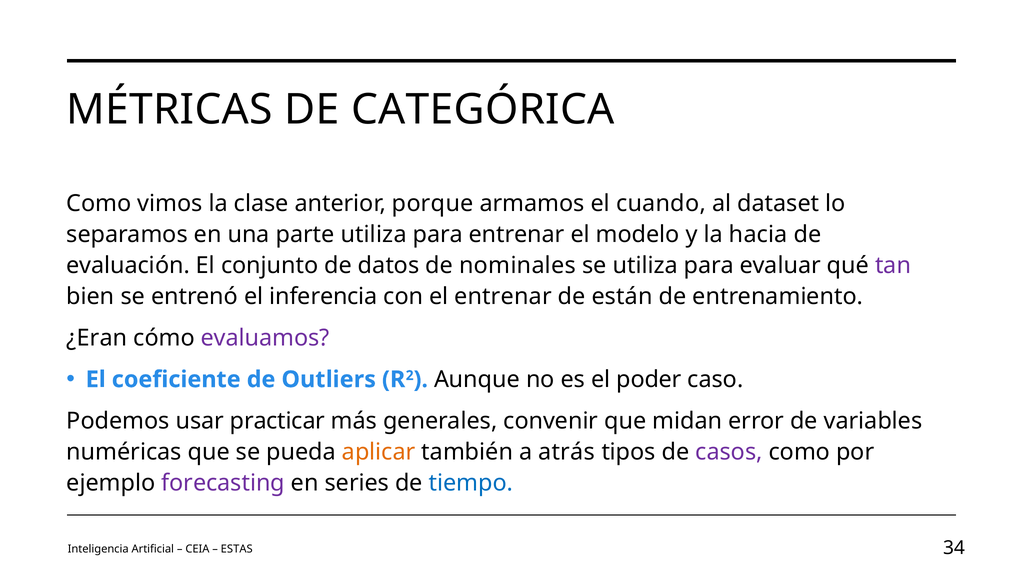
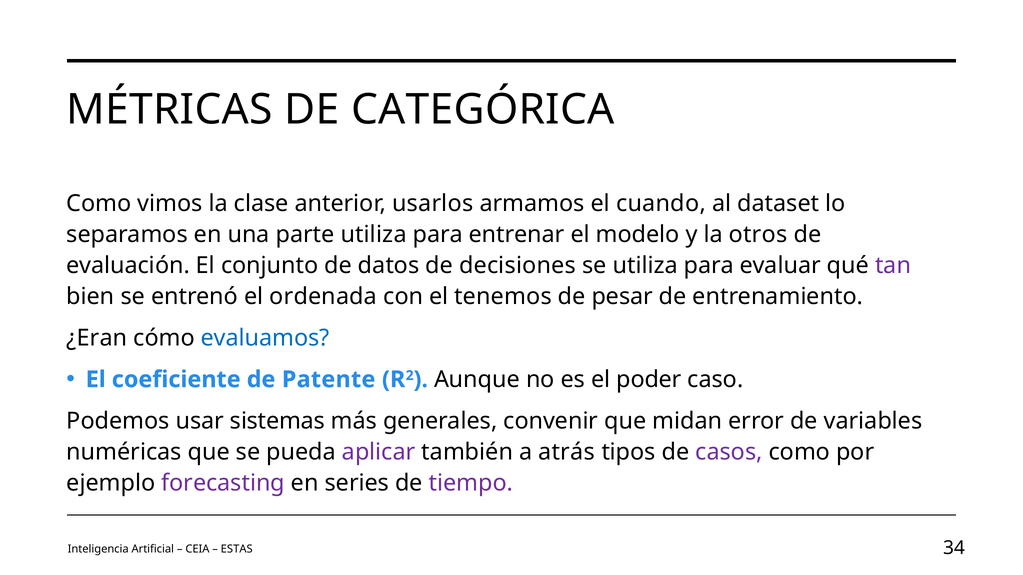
porque: porque -> usarlos (433, 204)
hacia: hacia -> otros (758, 235)
nominales: nominales -> decisiones (518, 266)
inferencia: inferencia -> ordenada (323, 297)
el entrenar: entrenar -> tenemos (503, 297)
están: están -> pesar (622, 297)
evaluamos colour: purple -> blue (265, 338)
Outliers: Outliers -> Patente (329, 380)
practicar: practicar -> sistemas (277, 421)
aplicar colour: orange -> purple (379, 452)
tiempo colour: blue -> purple (471, 483)
